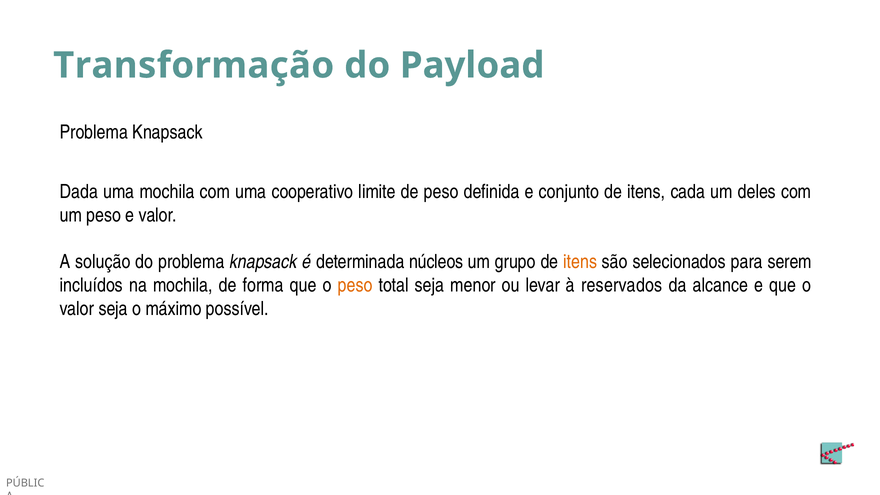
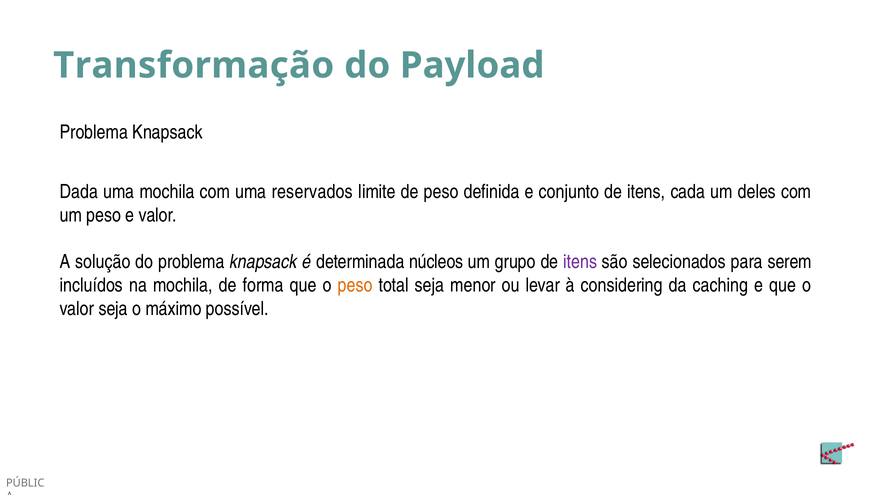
cooperativo: cooperativo -> reservados (312, 192)
itens colour: orange -> purple (580, 262)
reservados: reservados -> considering (622, 285)
alcance: alcance -> caching (720, 285)
